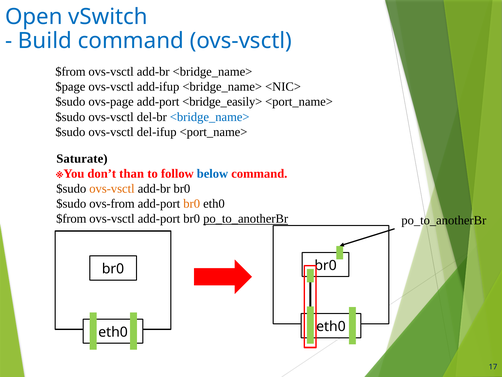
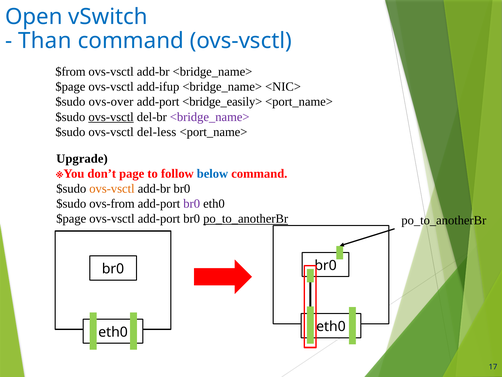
Build: Build -> Than (45, 41)
ovs-page: ovs-page -> ovs-over (111, 102)
ovs-vsctl underline: none -> present (111, 117)
<bridge_name> colour: blue -> purple (210, 117)
del-ifup: del-ifup -> del-less (157, 132)
Saturate: Saturate -> Upgrade (82, 158)
than: than -> page (132, 173)
br0 colour: orange -> purple (192, 203)
$from: $from -> $page (71, 219)
